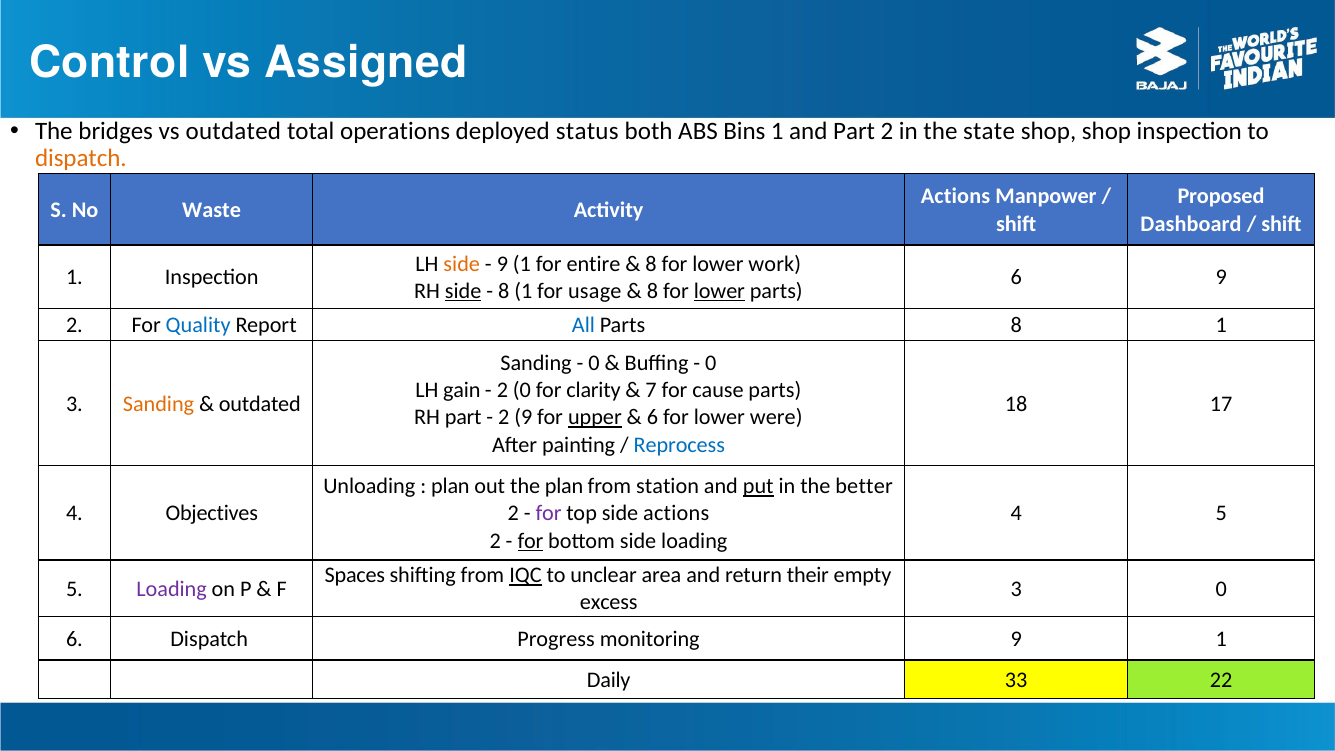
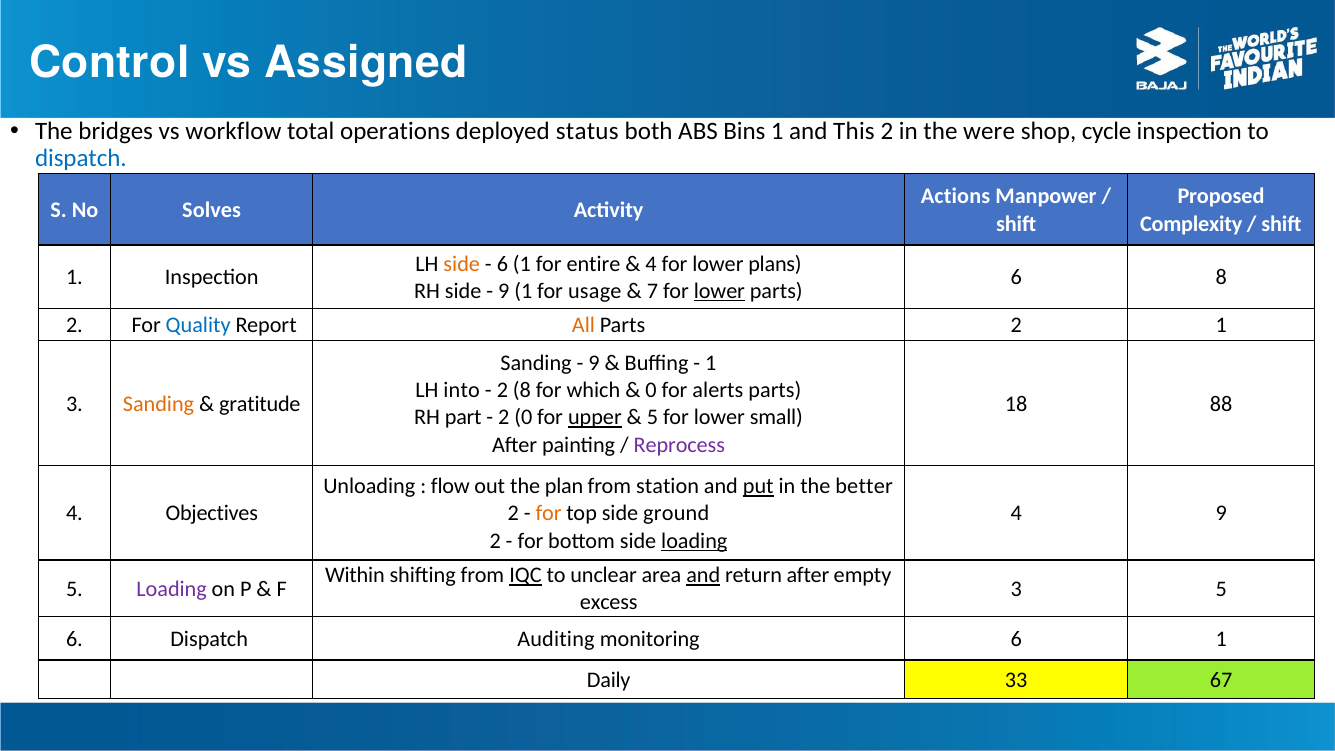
vs outdated: outdated -> workflow (233, 131)
and Part: Part -> This (854, 131)
state: state -> were (989, 131)
shop shop: shop -> cycle (1107, 131)
dispatch colour: orange -> blue (81, 158)
Waste: Waste -> Solves (212, 210)
Dashboard: Dashboard -> Complexity (1191, 224)
9: 9 -> 6 (502, 264)
8: 8 -> 4 (651, 264)
work: work -> plans (775, 264)
6 9: 9 -> 8 (1221, 278)
side underline: present -> none (463, 291)
8: 8 -> 9 (504, 291)
8: 8 -> 7 (652, 291)
All colour: blue -> orange (583, 325)
Parts 8: 8 -> 2 (1016, 325)
0: 0 -> 9 (594, 363)
0: 0 -> 1 (711, 363)
gain: gain -> into (462, 390)
2 0: 0 -> 8 (522, 390)
clarity: clarity -> which (593, 390)
7: 7 -> 0 (651, 390)
cause: cause -> alerts (718, 390)
outdated: outdated -> gratitude (260, 404)
17: 17 -> 88 (1221, 404)
2 9: 9 -> 0 (523, 418)
6: 6 -> 5 (652, 418)
were: were -> small (776, 418)
Reprocess colour: blue -> purple (679, 445)
plan: plan -> flow (450, 486)
for colour: purple -> orange (549, 514)
side actions: actions -> ground (676, 514)
4 5: 5 -> 9 (1221, 514)
for underline: present -> none (530, 541)
loading underline: none -> present (694, 541)
Spaces: Spaces -> Within (355, 575)
and underline: none -> present (703, 575)
return their: their -> after (808, 575)
3 0: 0 -> 5 (1221, 589)
Progress: Progress -> Auditing (556, 639)
monitoring 9: 9 -> 6 (1016, 639)
22: 22 -> 67 (1221, 680)
